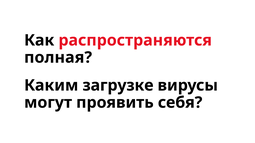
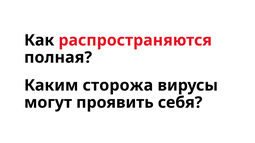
загрузке: загрузке -> сторожа (118, 86)
